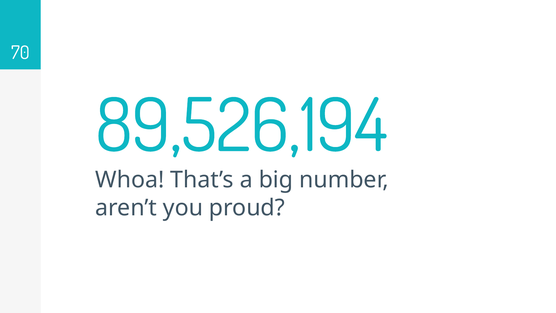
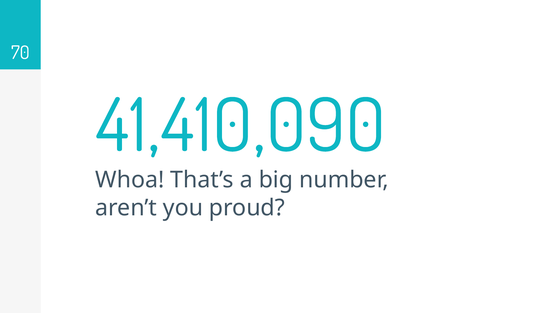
89,526,194: 89,526,194 -> 41,410,090 (241, 127)
